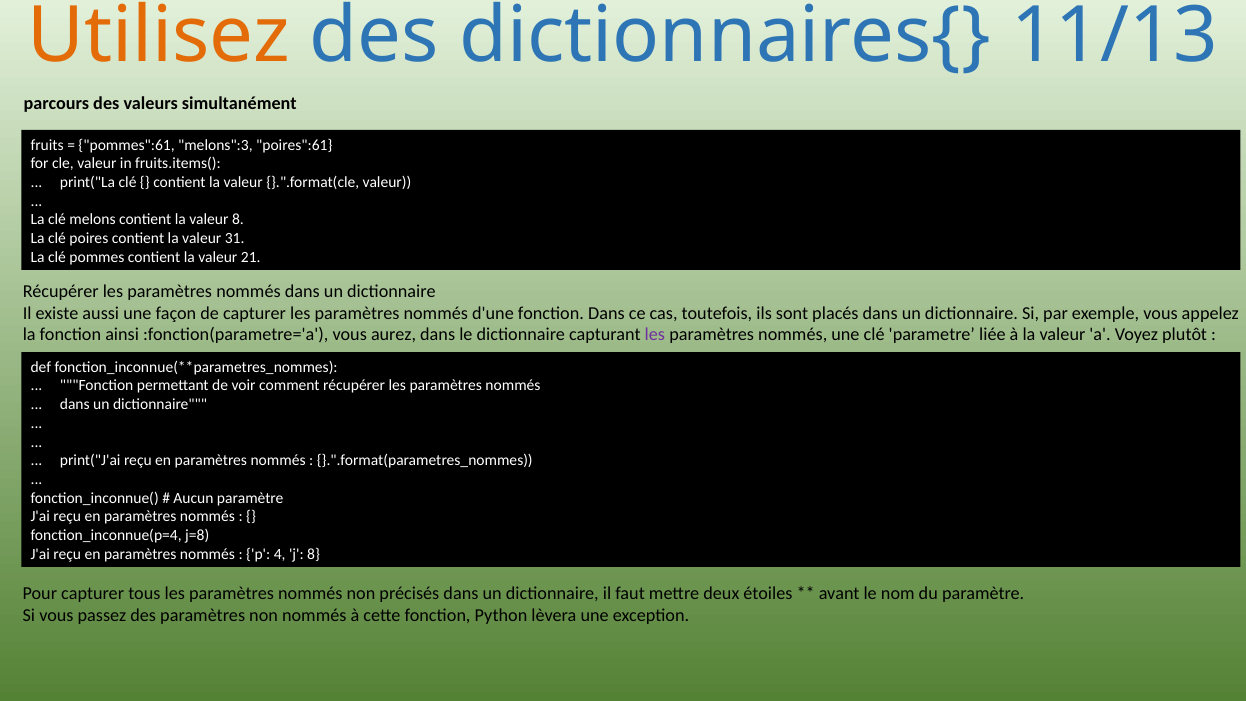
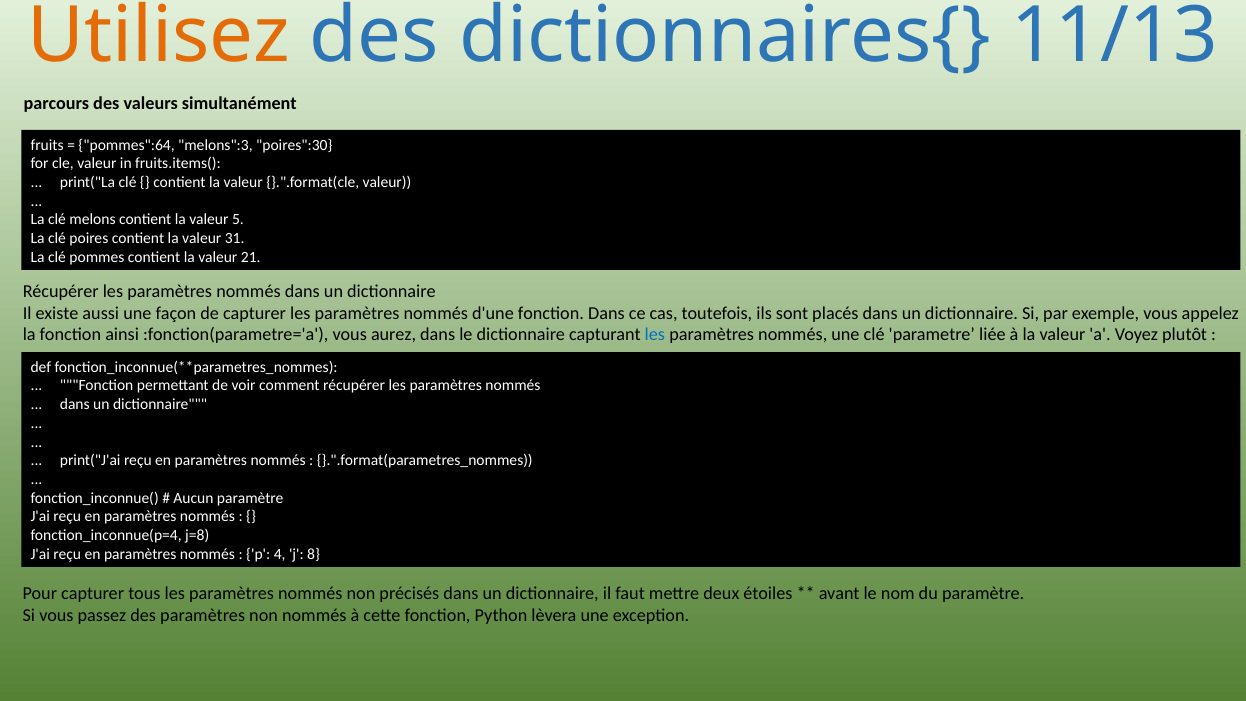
pommes":61: pommes":61 -> pommes":64 (127, 145)
poires":61: poires":61 -> poires":30 (294, 145)
valeur 8: 8 -> 5 (238, 220)
les colour: purple -> blue (655, 335)
